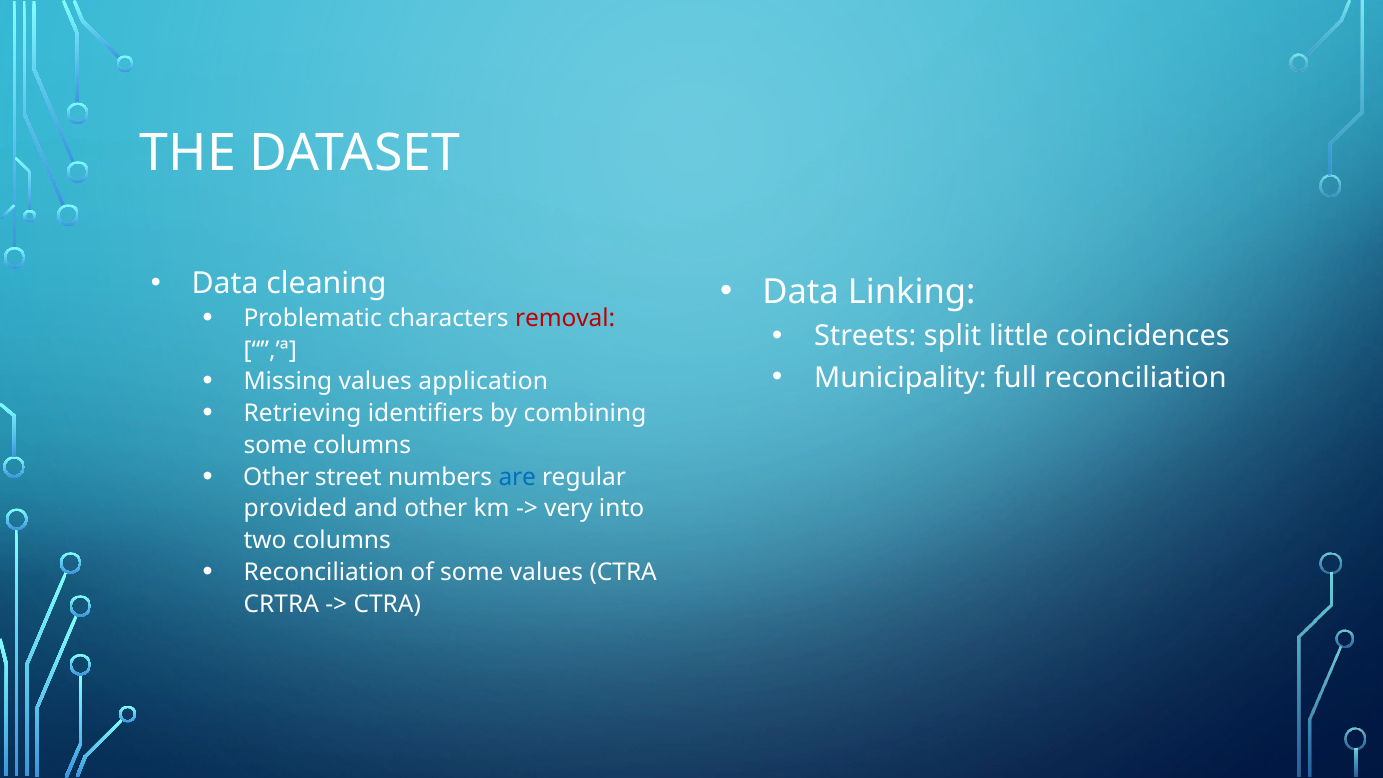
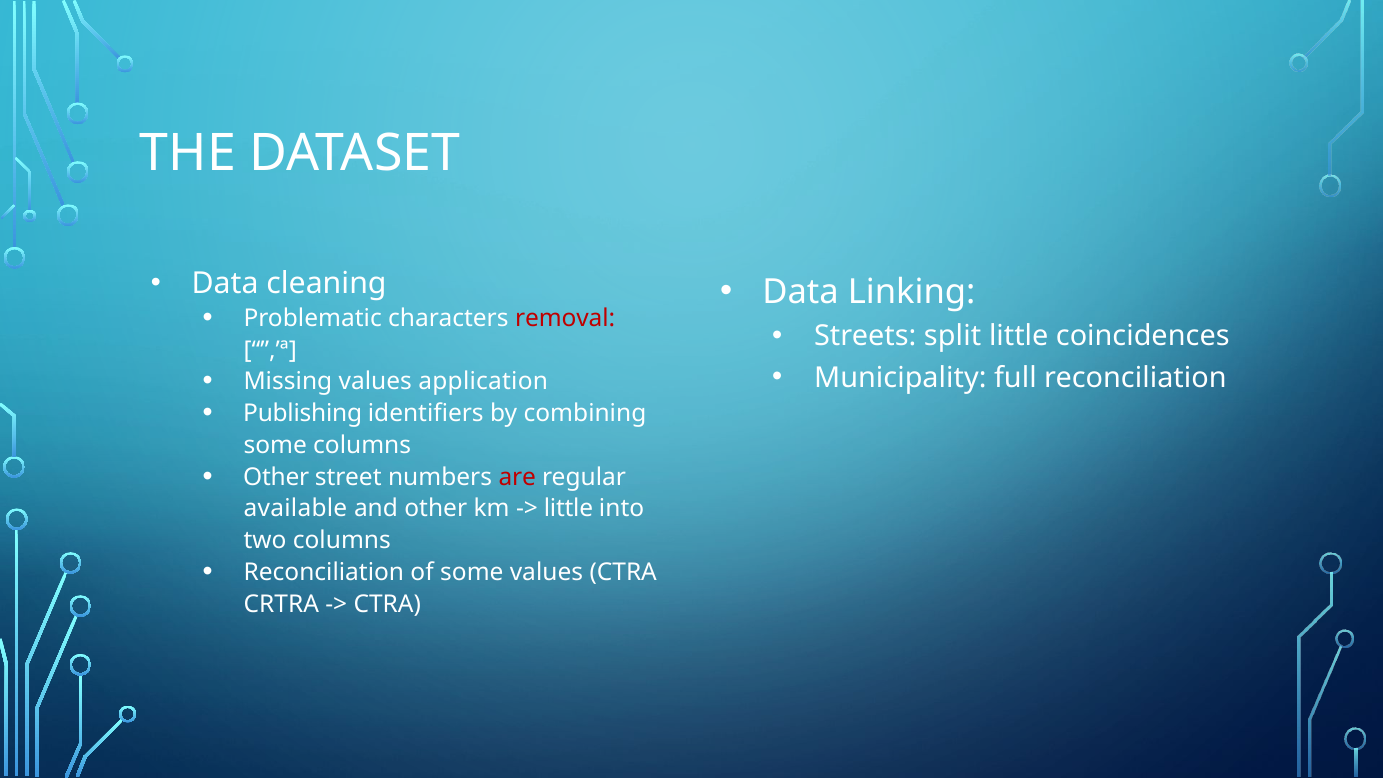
Retrieving: Retrieving -> Publishing (303, 414)
are colour: blue -> red (517, 477)
provided: provided -> available (295, 509)
very: very -> little (569, 509)
